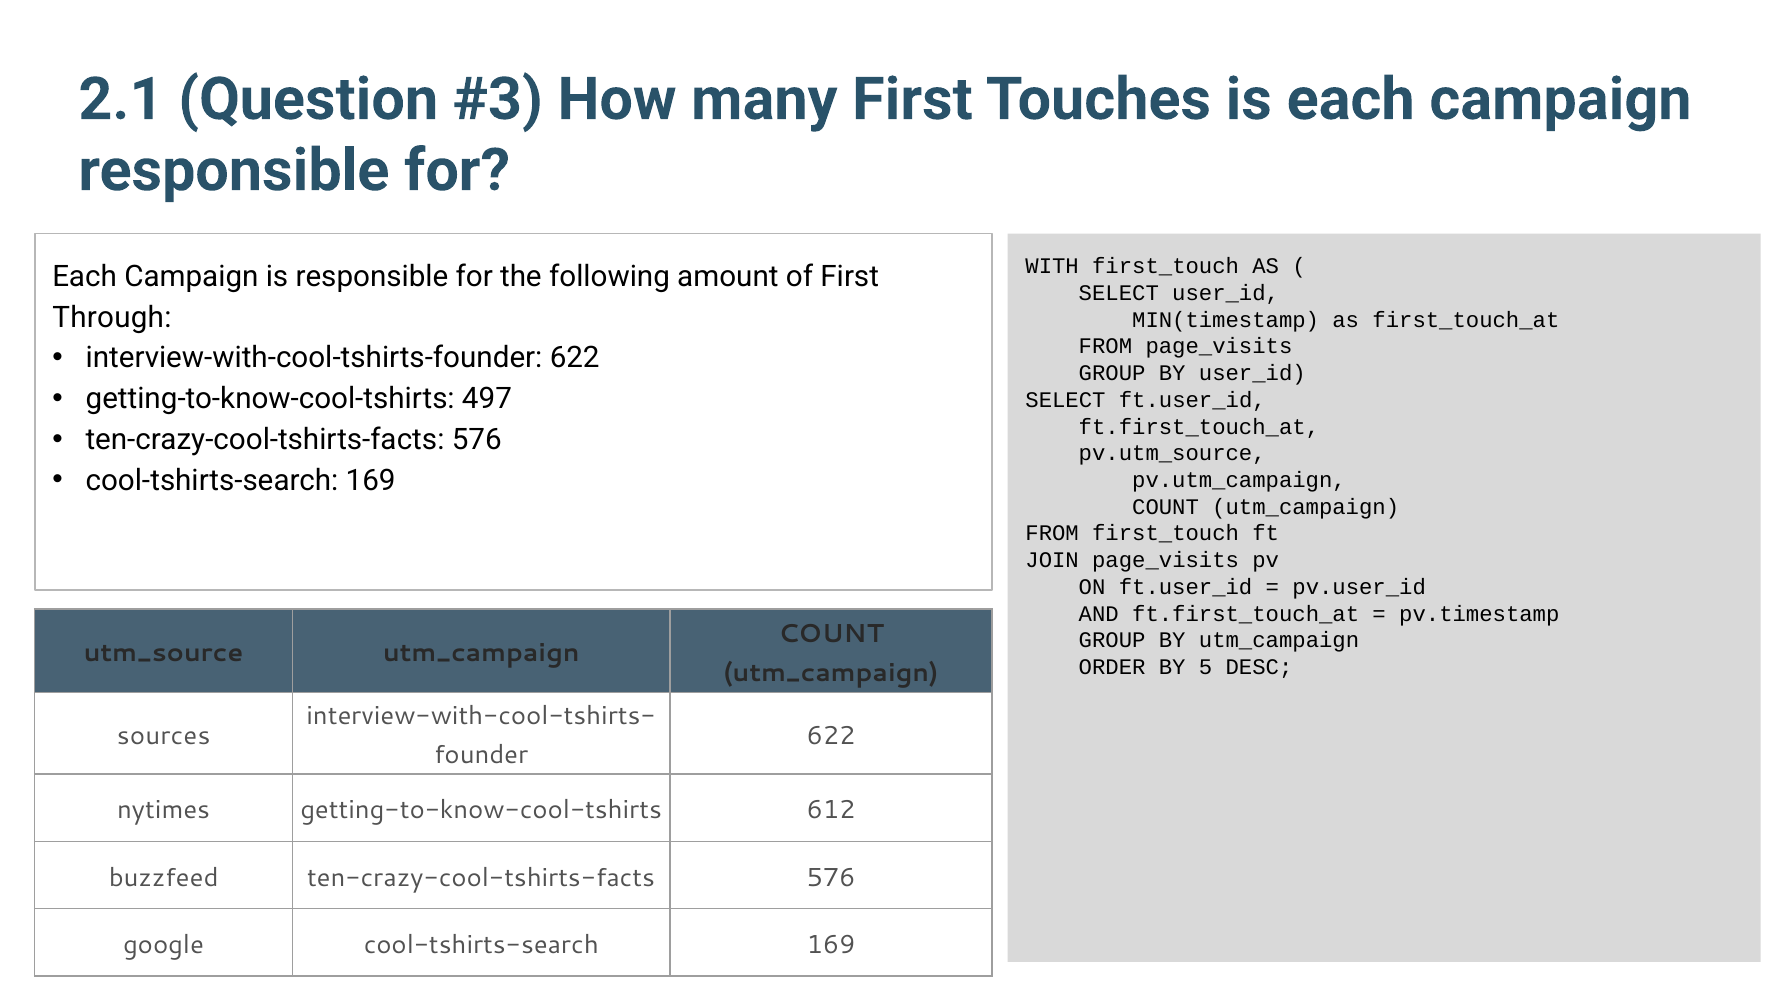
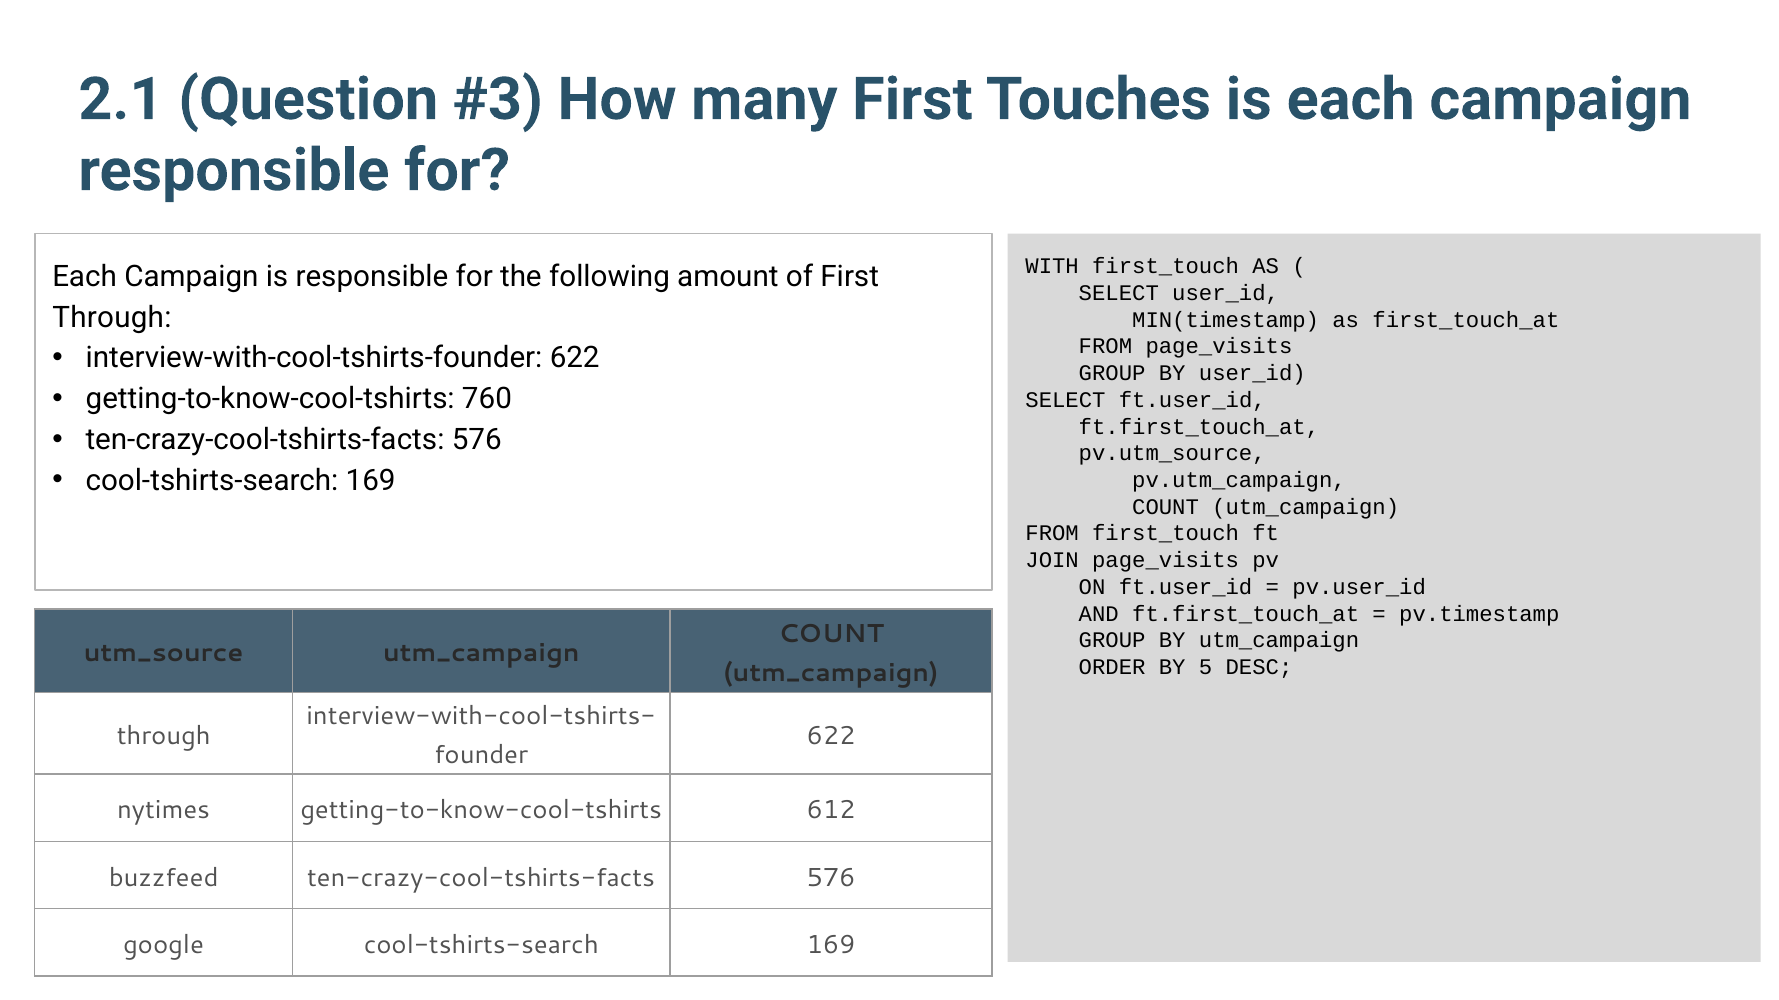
497: 497 -> 760 (487, 399)
sources: sources -> through (164, 736)
